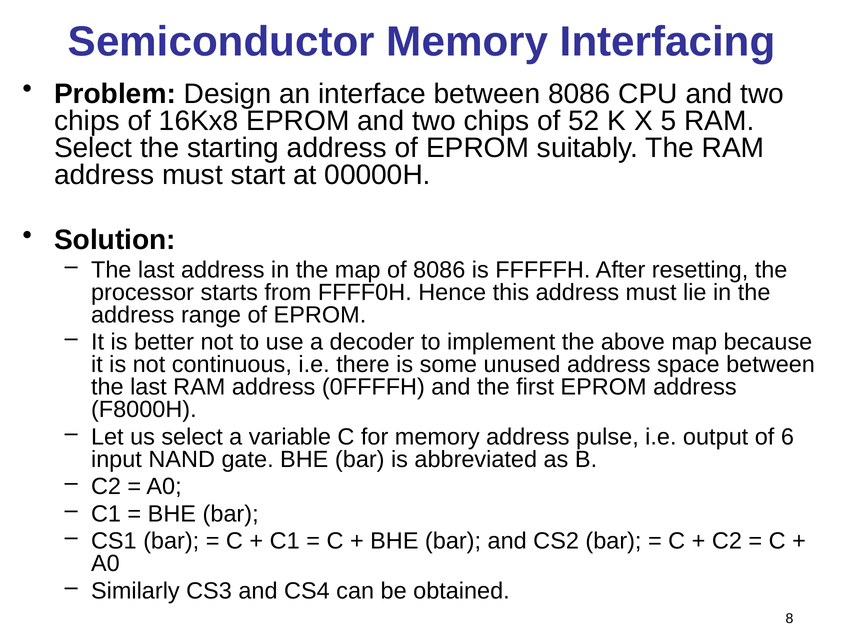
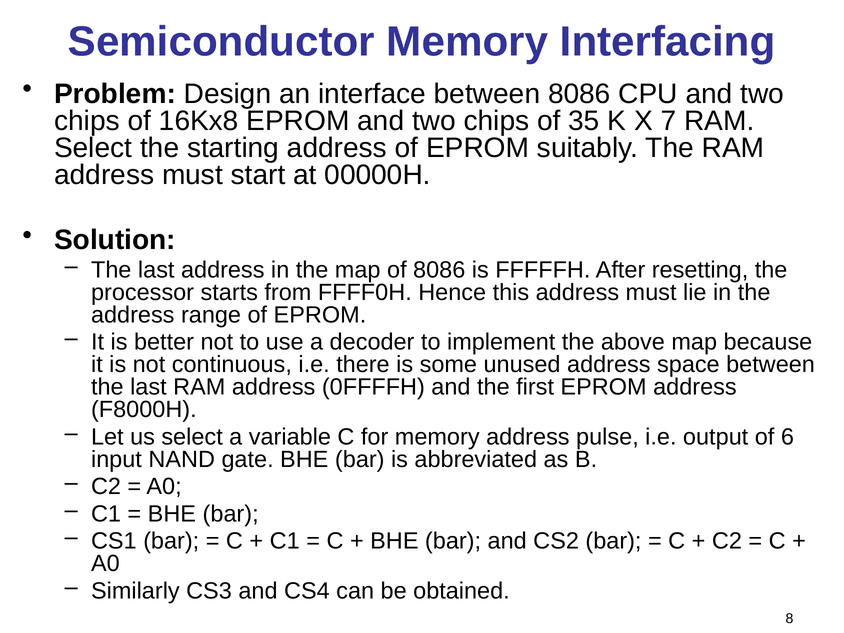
52: 52 -> 35 (584, 121)
5: 5 -> 7 (668, 121)
